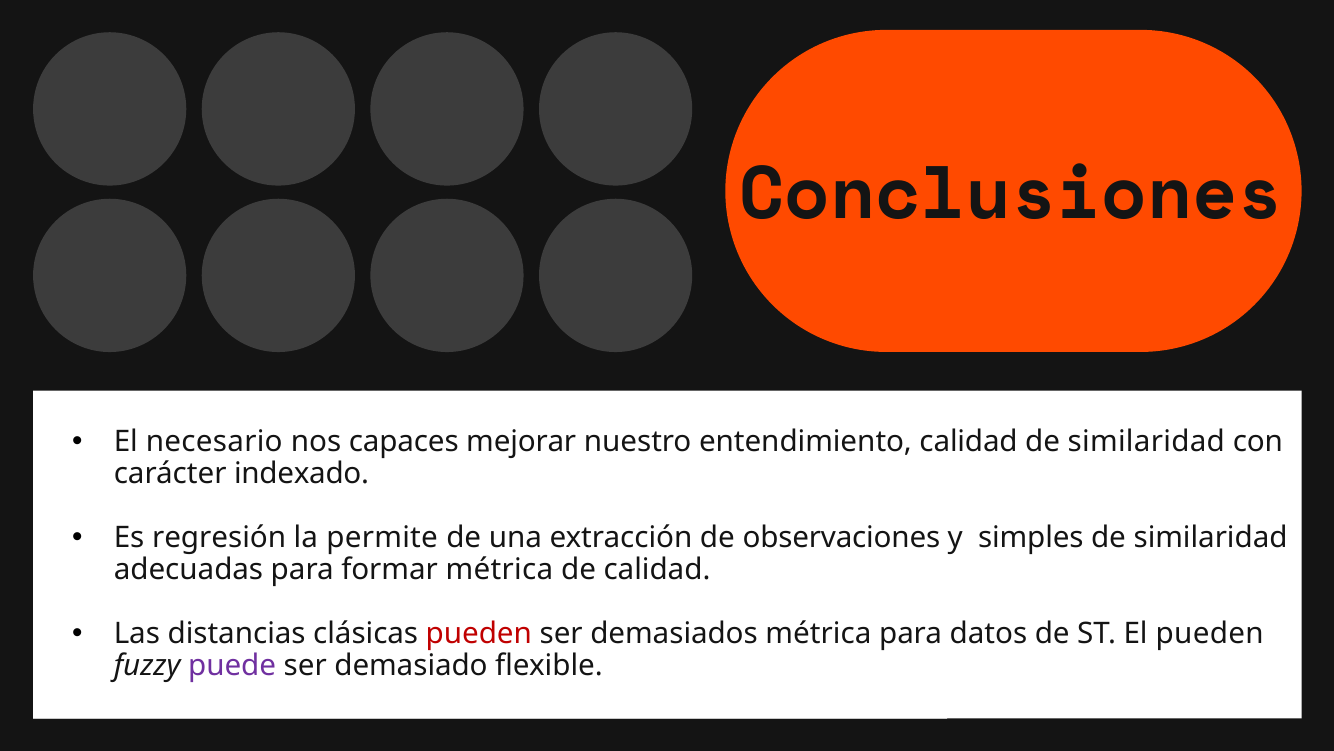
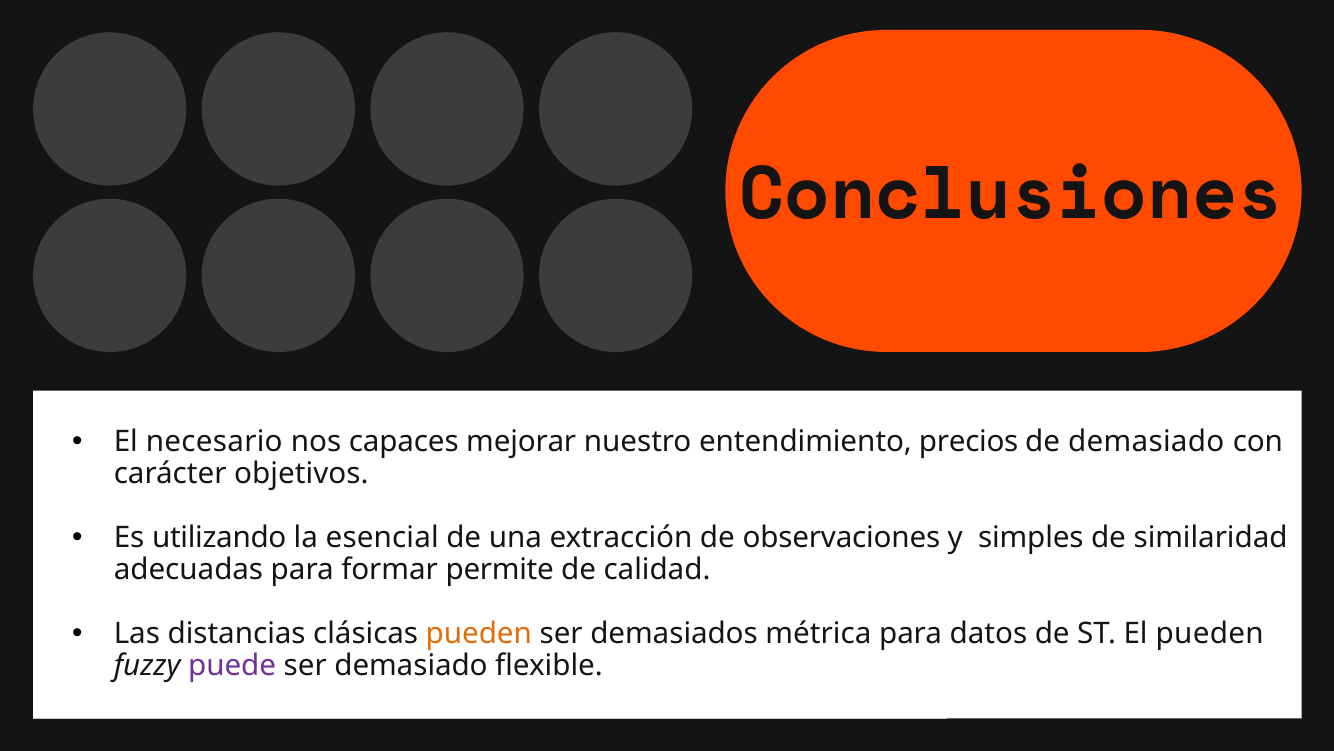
entendimiento calidad: calidad -> precios (969, 442)
similaridad: similaridad -> demasiado (1146, 442)
indexado: indexado -> objetivos (301, 474)
regresión: regresión -> utilizando (219, 538)
permite: permite -> esencial (382, 538)
formar métrica: métrica -> permite (500, 570)
pueden colour: red -> orange (479, 634)
